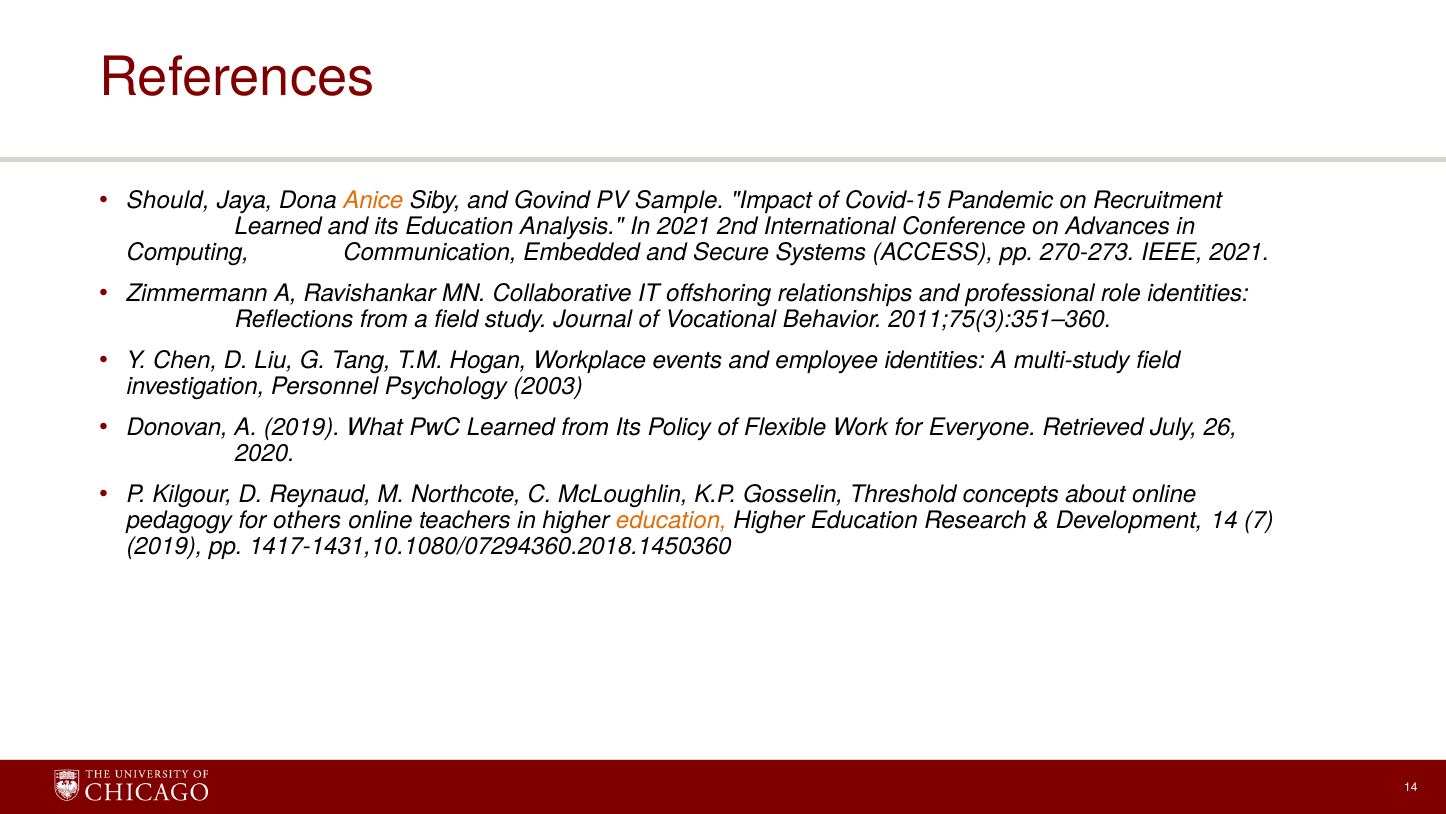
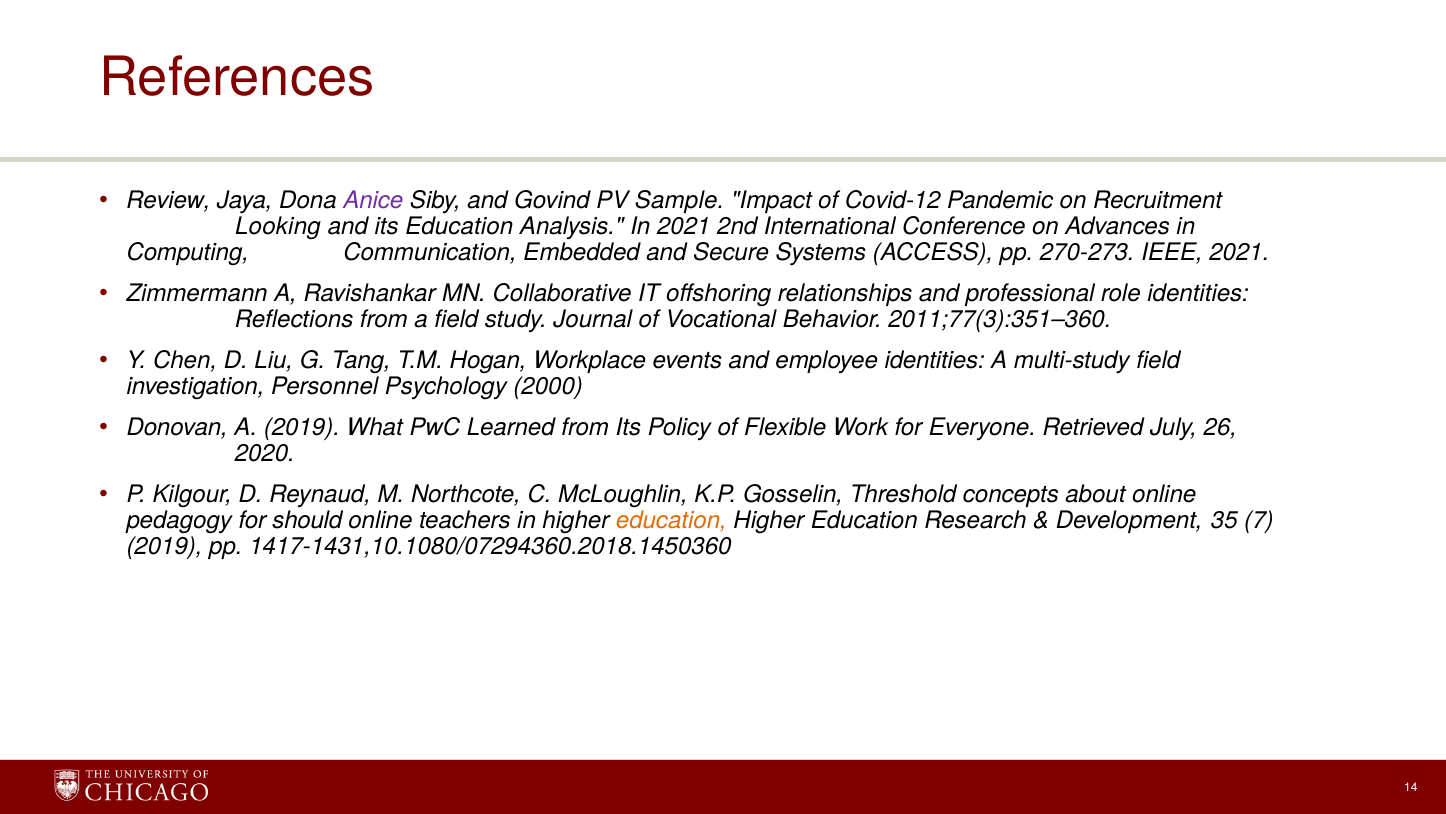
Should: Should -> Review (168, 200)
Anice colour: orange -> purple (373, 200)
Covid-15: Covid-15 -> Covid-12 (893, 200)
Learned: Learned -> Looking (278, 226)
2011;75(3):351–360: 2011;75(3):351–360 -> 2011;77(3):351–360 (1000, 319)
2003: 2003 -> 2000 (548, 386)
others: others -> should (307, 521)
Development 14: 14 -> 35 (1224, 521)
